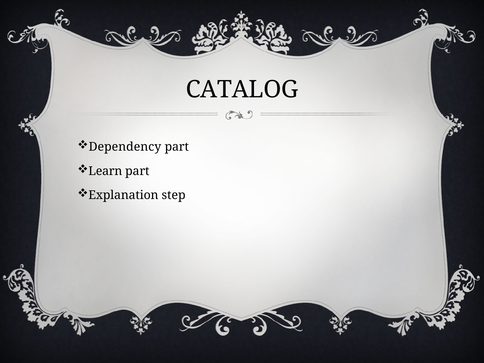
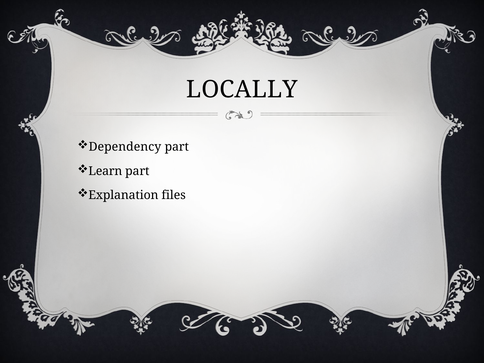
CATALOG: CATALOG -> LOCALLY (242, 90)
step: step -> files (174, 195)
